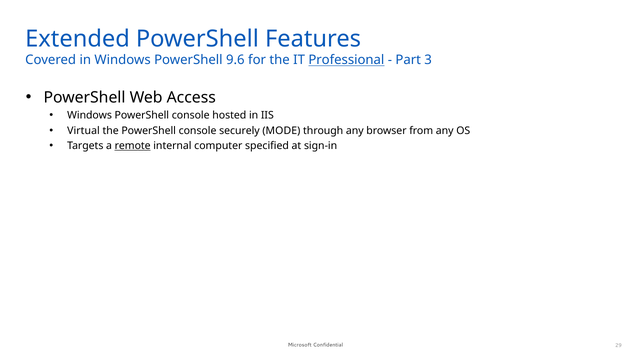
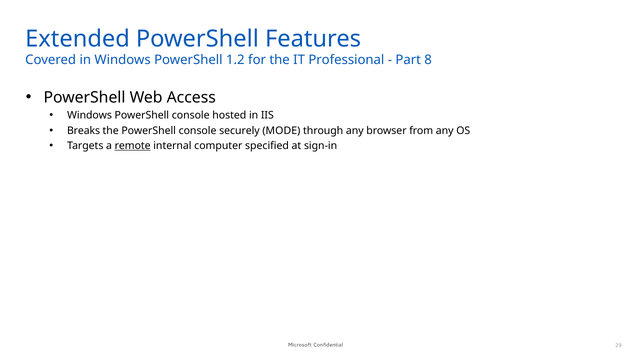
9.6: 9.6 -> 1.2 (235, 60)
Professional underline: present -> none (346, 60)
3: 3 -> 8 (428, 60)
Virtual: Virtual -> Breaks (84, 131)
